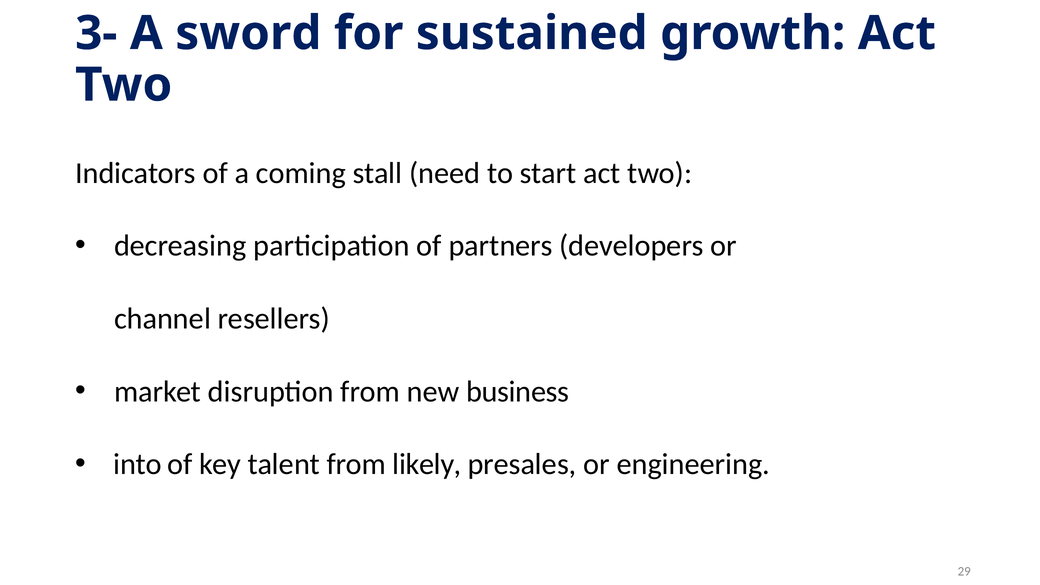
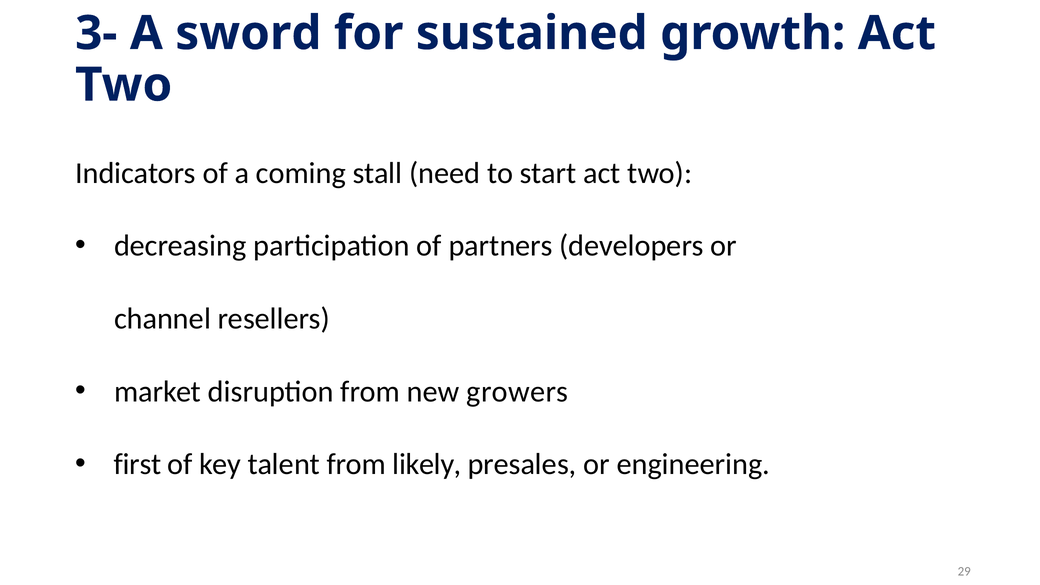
business: business -> growers (517, 392)
into: into -> first (137, 464)
